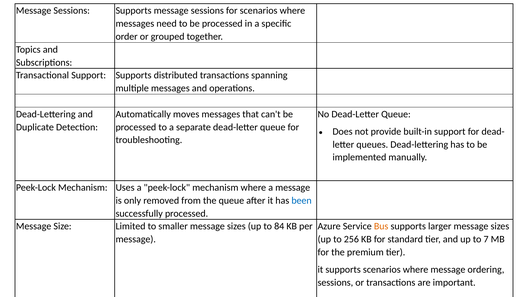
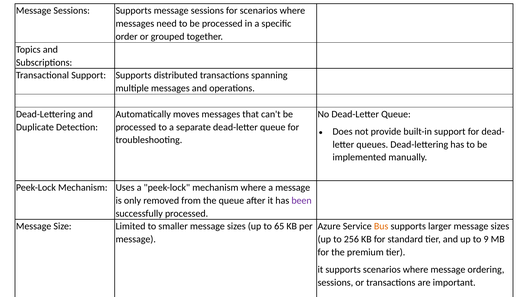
been colour: blue -> purple (302, 201)
84: 84 -> 65 (279, 226)
7: 7 -> 9 (486, 239)
